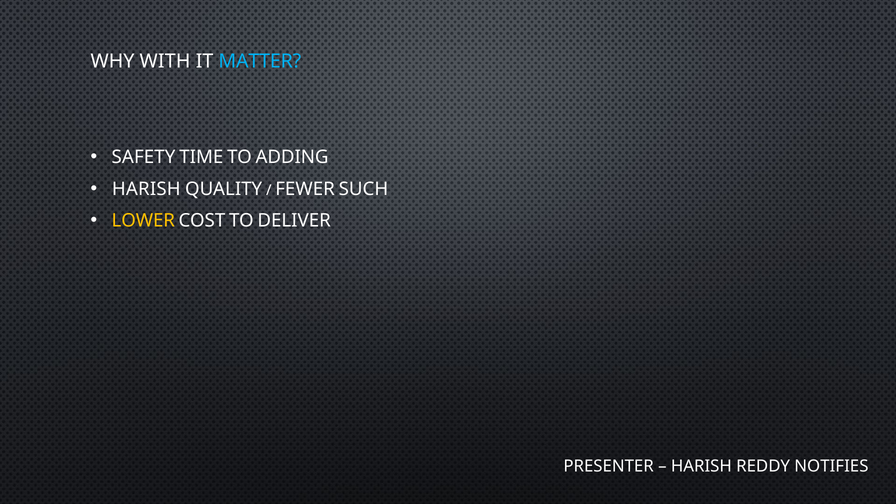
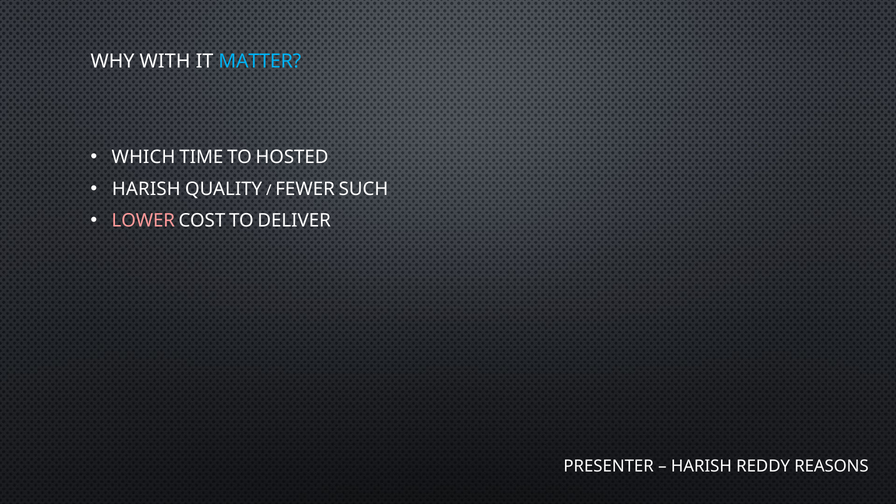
SAFETY: SAFETY -> WHICH (143, 157)
ADDING: ADDING -> HOSTED (292, 157)
LOWER colour: yellow -> pink (143, 221)
NOTIFIES: NOTIFIES -> REASONS (831, 466)
